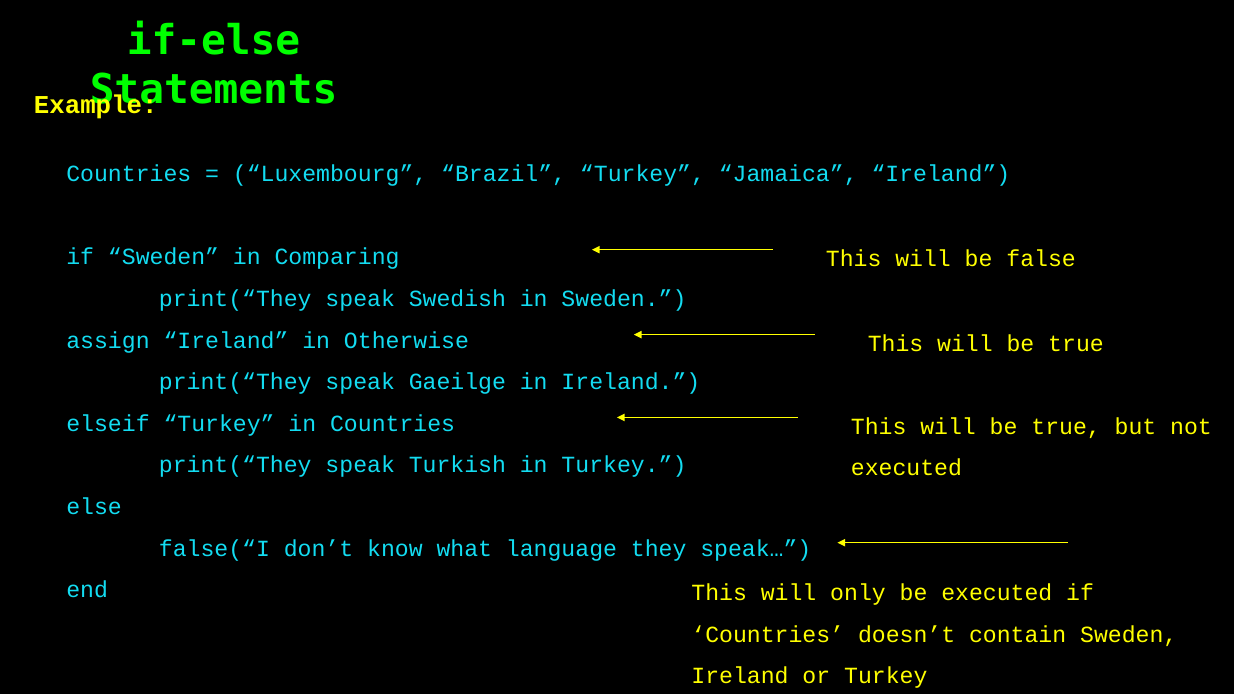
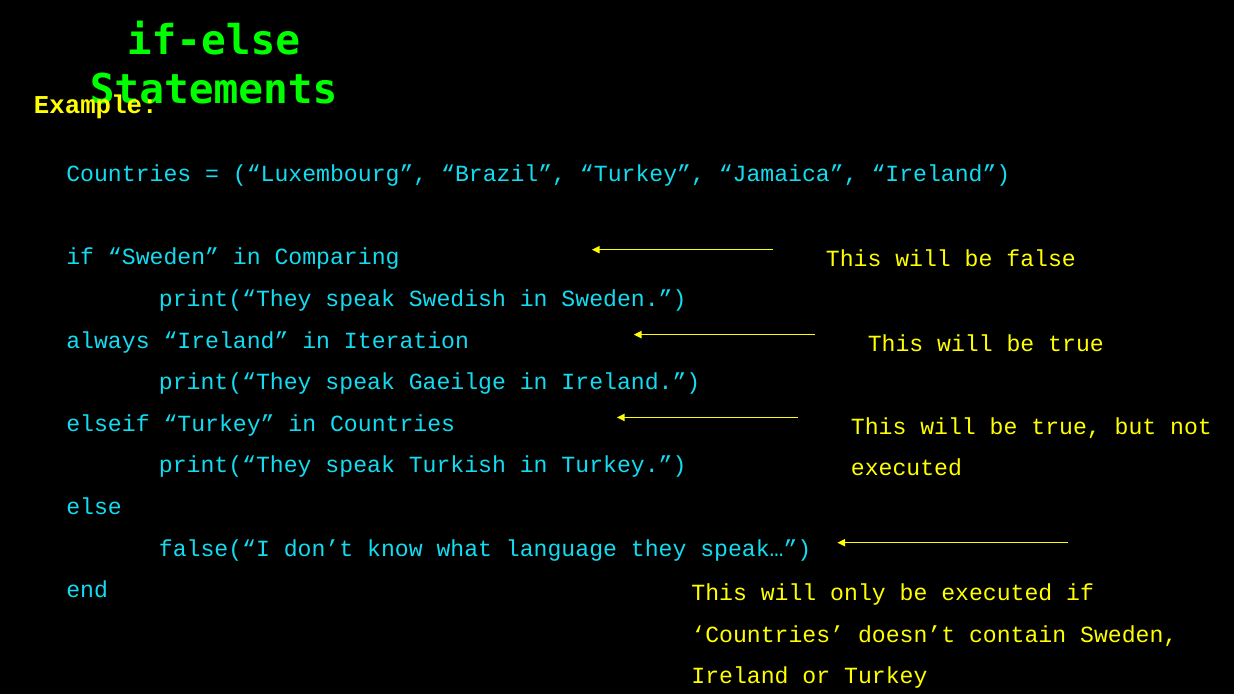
assign: assign -> always (108, 340)
Otherwise: Otherwise -> Iteration (406, 340)
